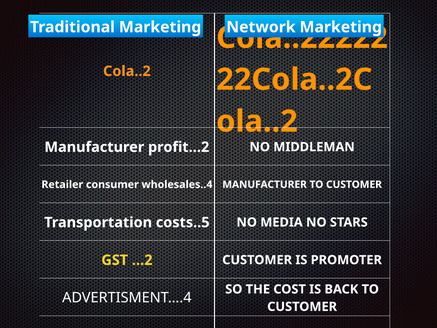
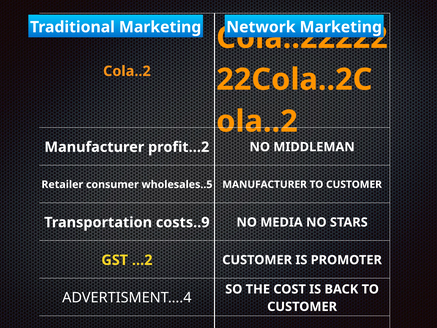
wholesales..4: wholesales..4 -> wholesales..5 (177, 184)
costs..5: costs..5 -> costs..9 (183, 222)
